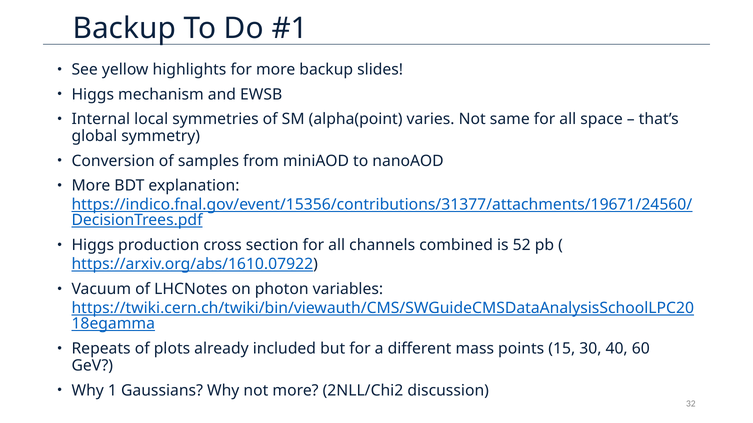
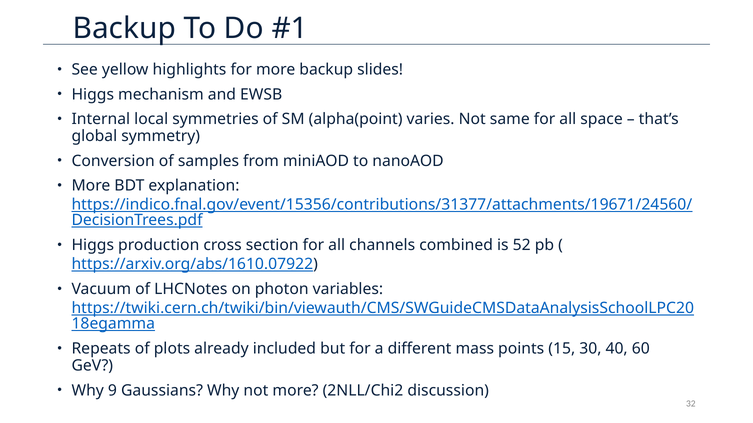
1: 1 -> 9 (112, 391)
